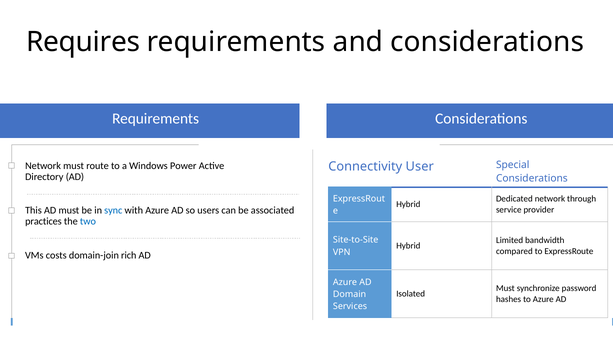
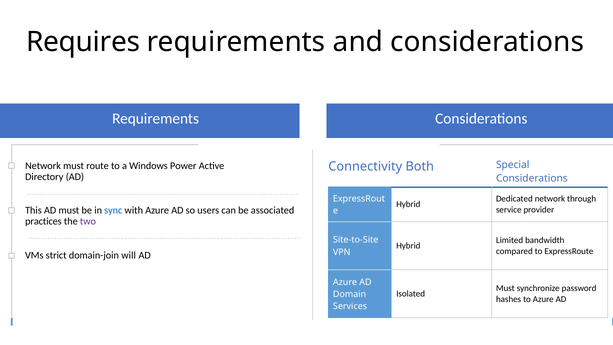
User: User -> Both (420, 167)
two colour: blue -> purple (88, 221)
costs: costs -> strict (56, 255)
rich: rich -> will (129, 255)
